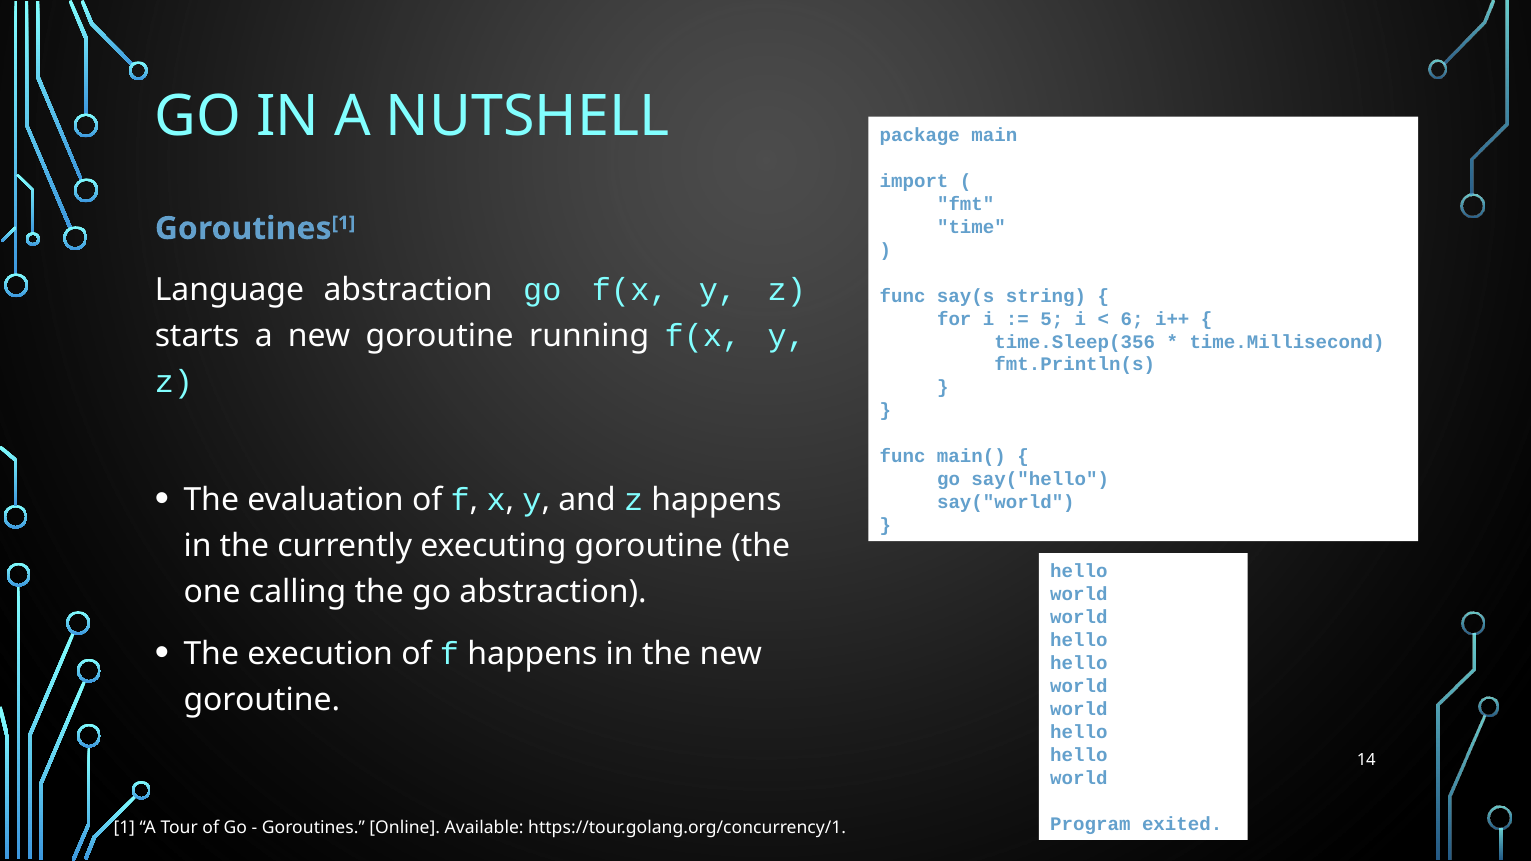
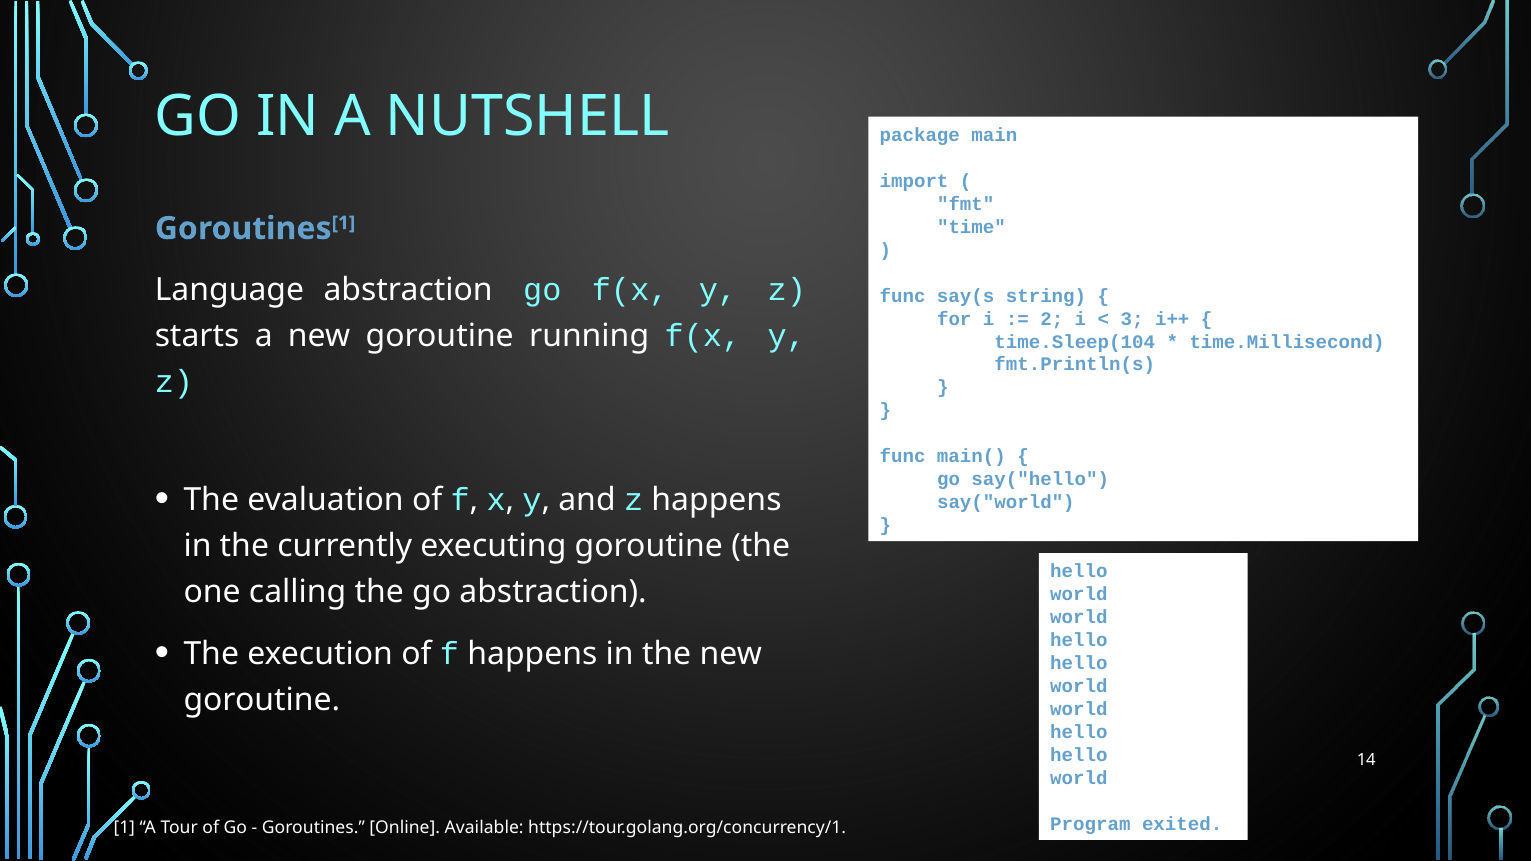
5: 5 -> 2 (1052, 319)
6: 6 -> 3 (1132, 319)
time.Sleep(356: time.Sleep(356 -> time.Sleep(104 (1075, 342)
